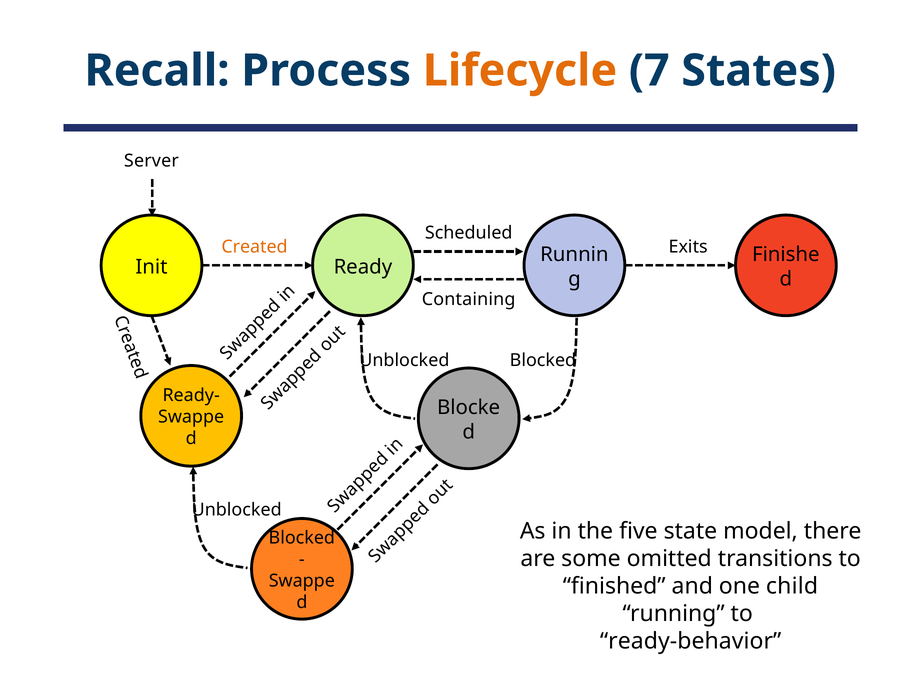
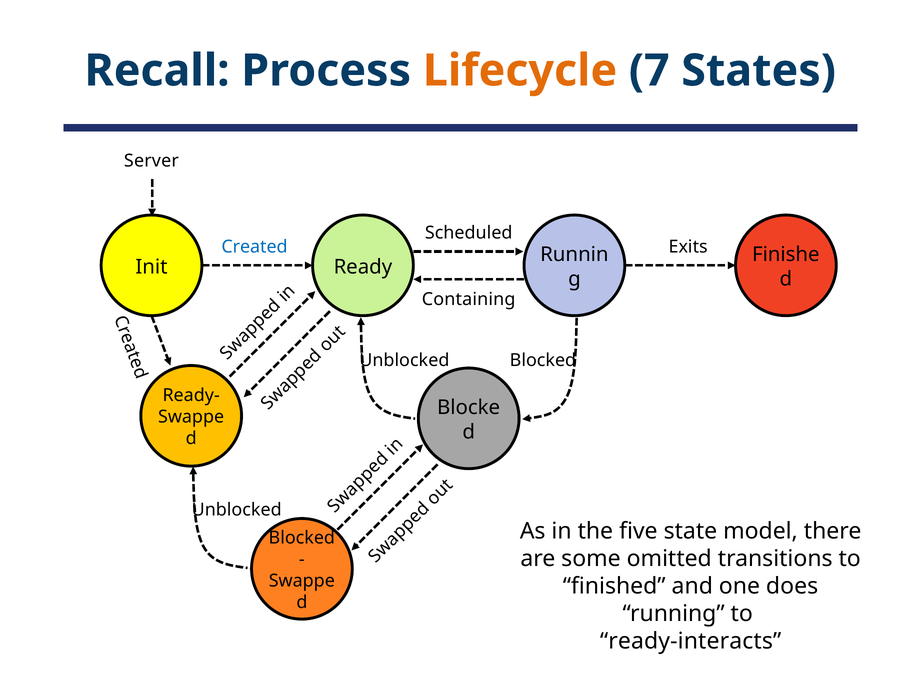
Created colour: orange -> blue (255, 247)
child: child -> does (792, 587)
ready-behavior: ready-behavior -> ready-interacts (691, 642)
